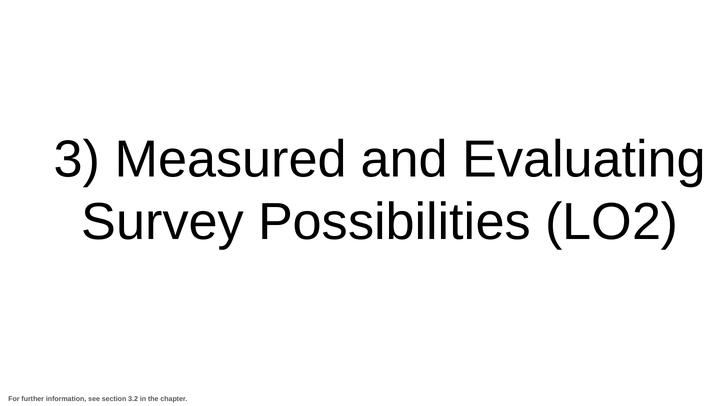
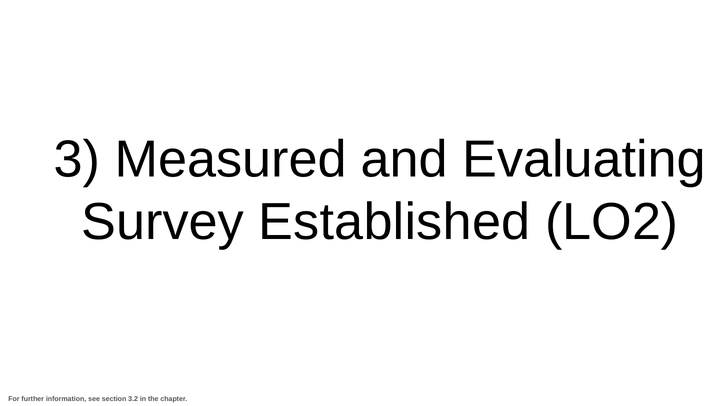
Possibilities: Possibilities -> Established (394, 222)
